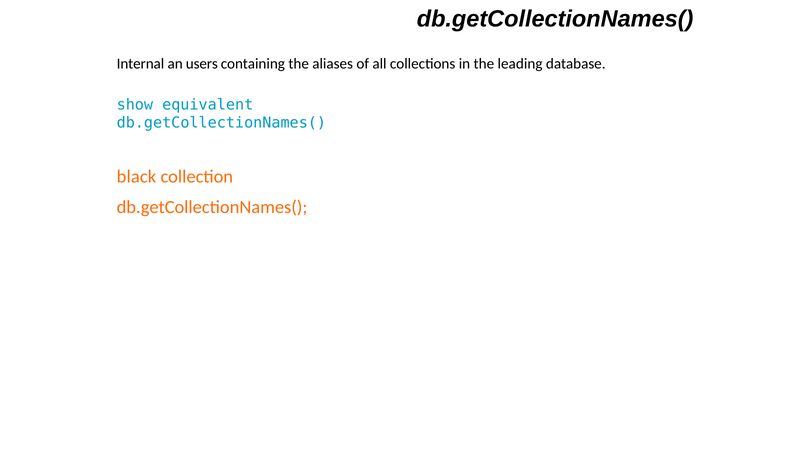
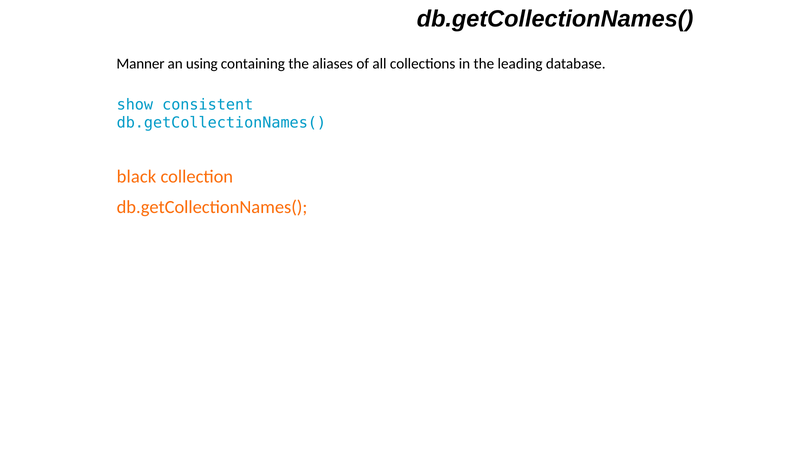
Internal: Internal -> Manner (140, 64)
users: users -> using (202, 64)
equivalent: equivalent -> consistent (208, 105)
